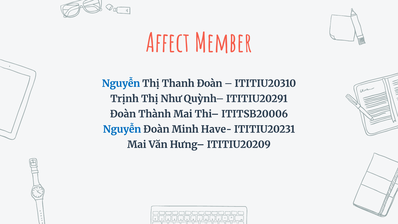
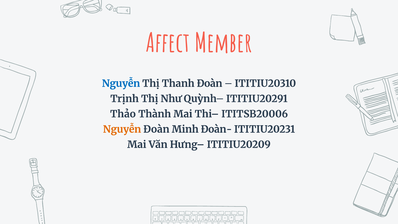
Đoàn: Đoàn -> Thảo (123, 114)
Nguyễn colour: blue -> orange (122, 129)
Have-: Have- -> Đoàn- (216, 129)
